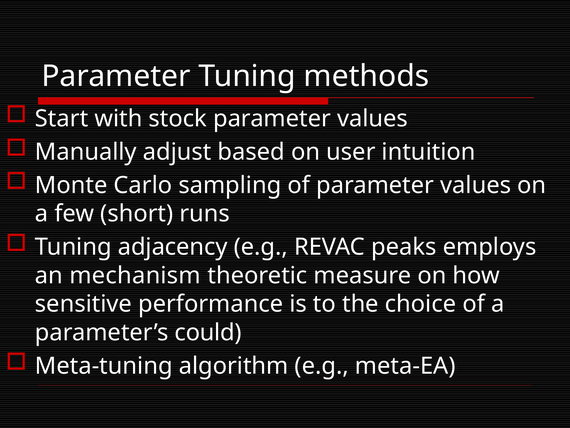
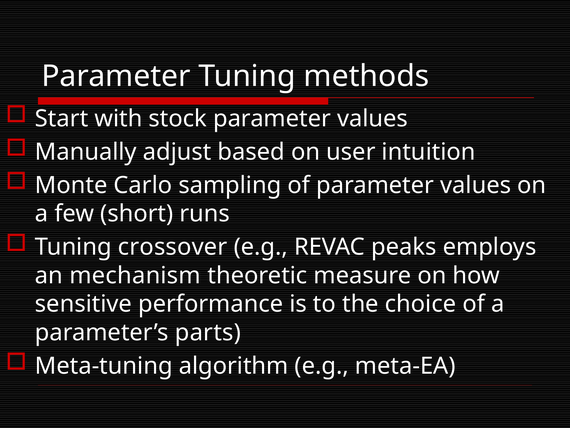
adjacency: adjacency -> crossover (173, 247)
could: could -> parts (208, 332)
